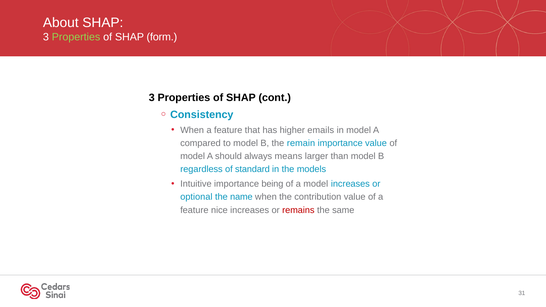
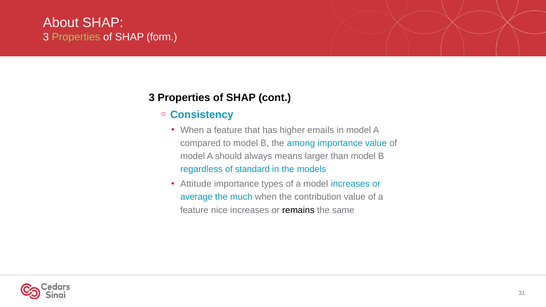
remain: remain -> among (301, 143)
Intuitive: Intuitive -> Attitude (196, 184)
being: being -> types (272, 184)
optional: optional -> average (196, 197)
name: name -> much (241, 197)
remains colour: red -> black (298, 210)
